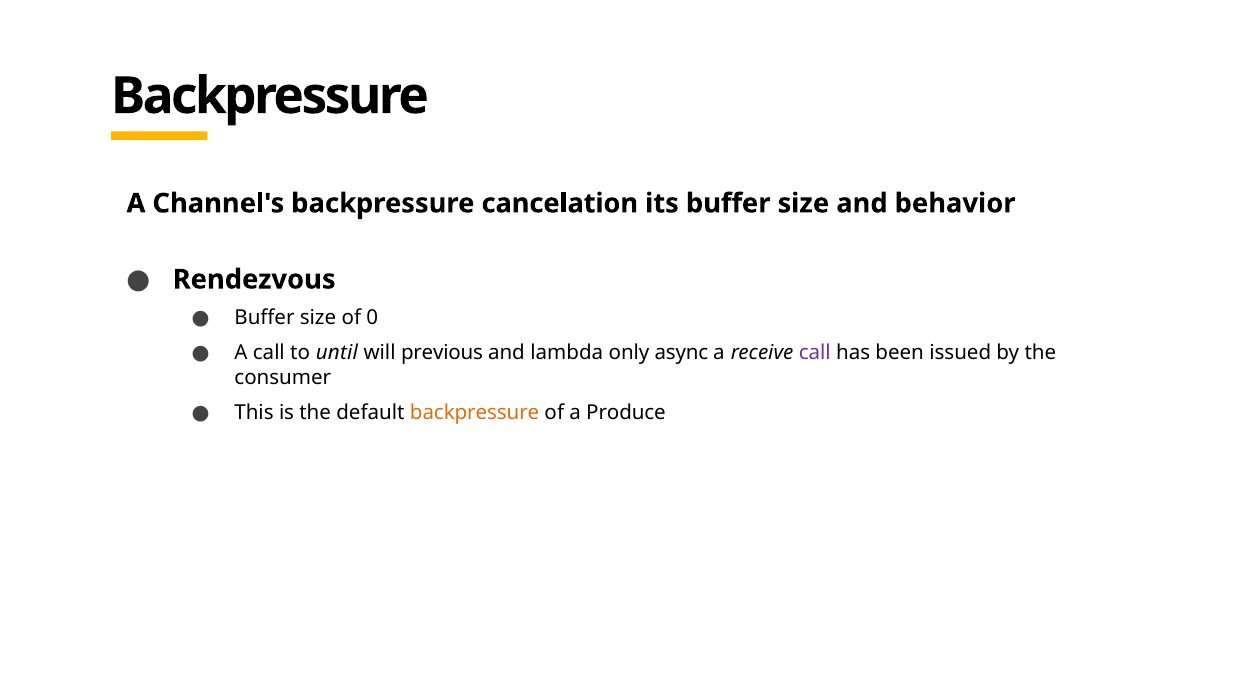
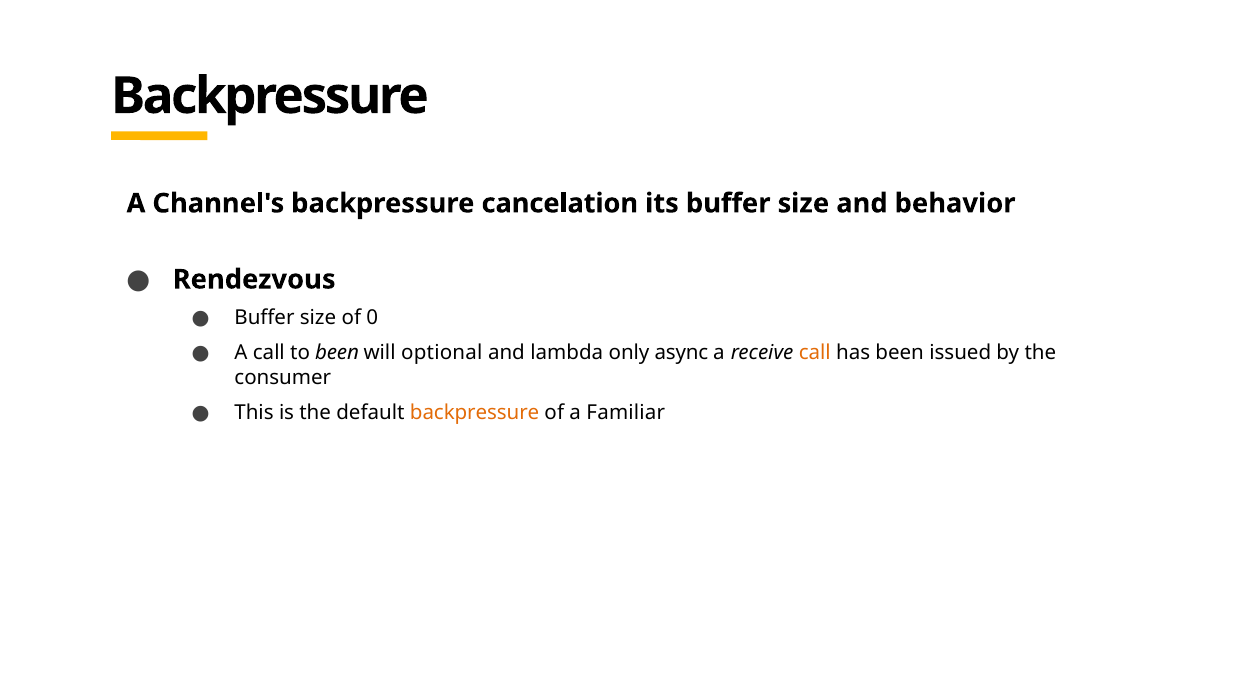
to until: until -> been (337, 353)
previous: previous -> optional (442, 353)
call colour: purple -> orange (815, 353)
Produce: Produce -> Familiar (626, 413)
